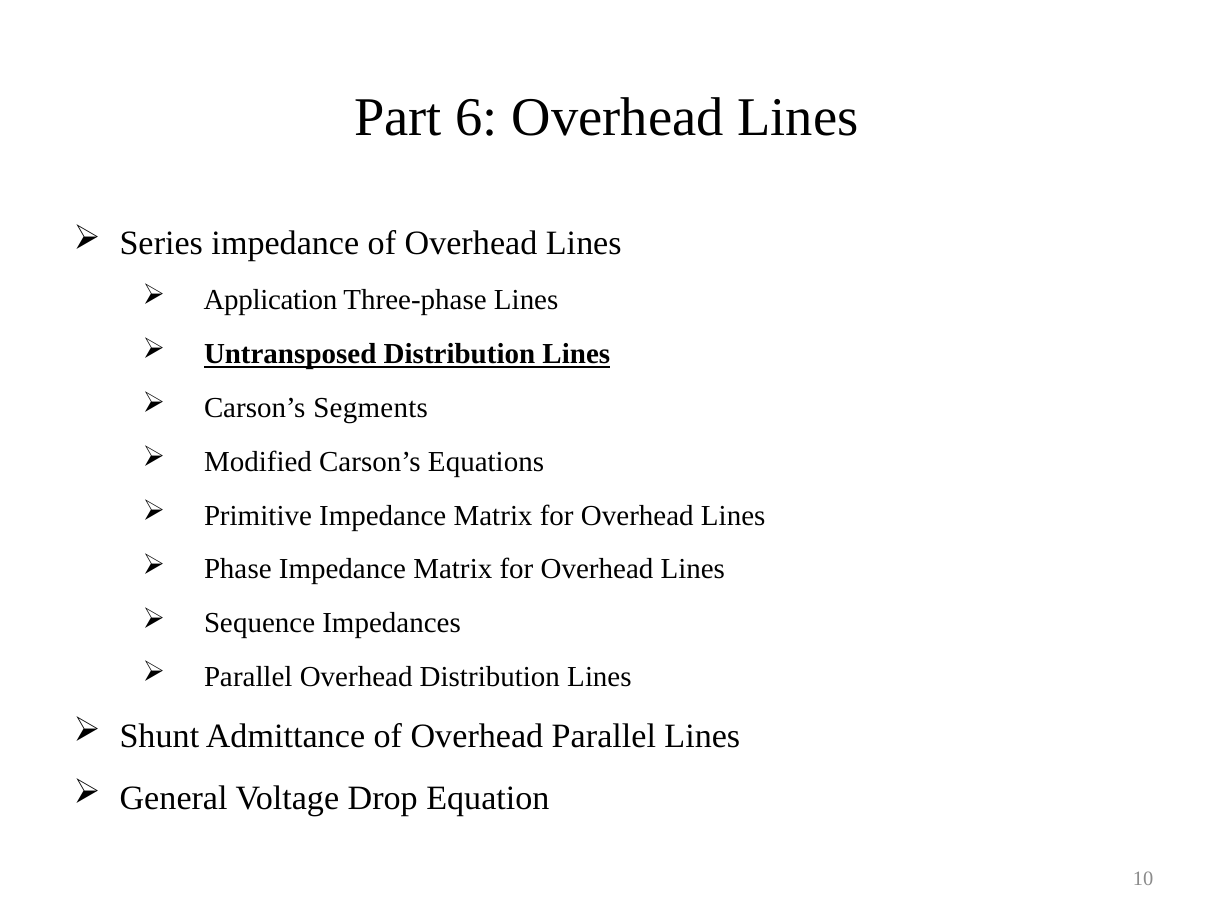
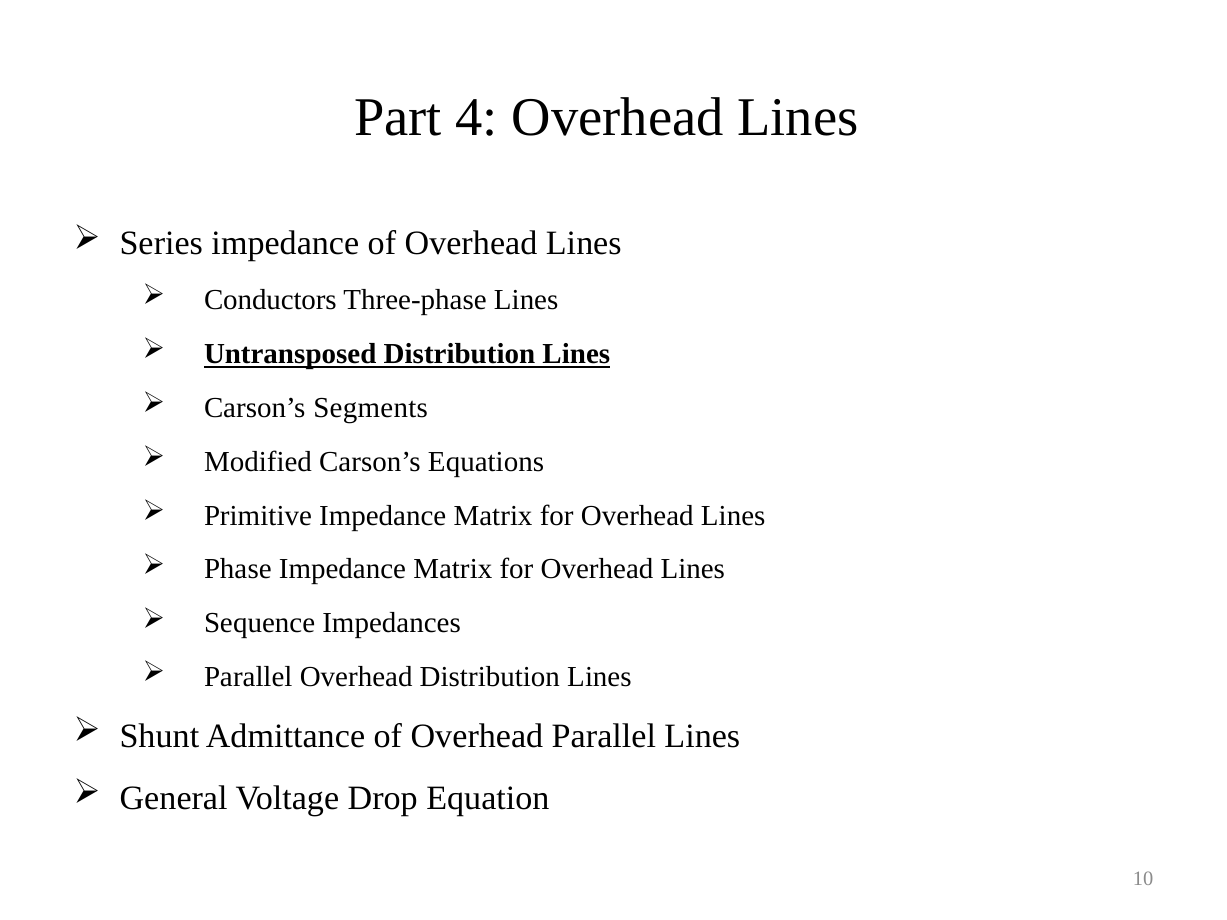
6: 6 -> 4 (477, 117)
Application: Application -> Conductors (270, 300)
